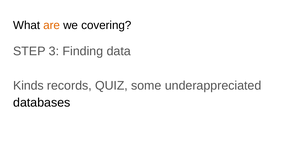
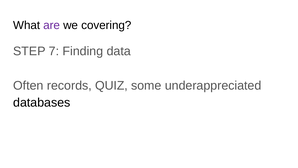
are colour: orange -> purple (52, 25)
3: 3 -> 7 (54, 51)
Kinds: Kinds -> Often (28, 85)
